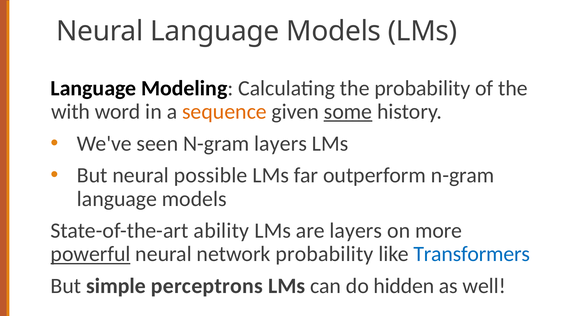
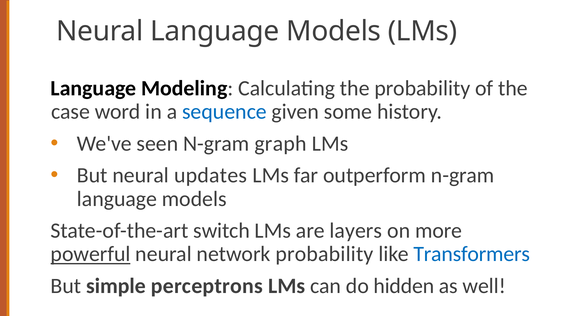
with: with -> case (70, 112)
sequence colour: orange -> blue (224, 112)
some underline: present -> none (348, 112)
N-gram layers: layers -> graph (281, 144)
possible: possible -> updates (211, 175)
ability: ability -> switch (222, 231)
